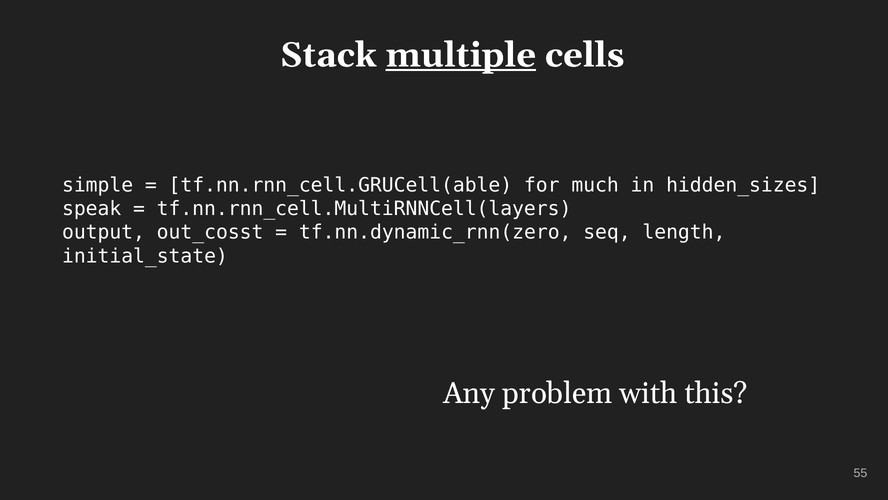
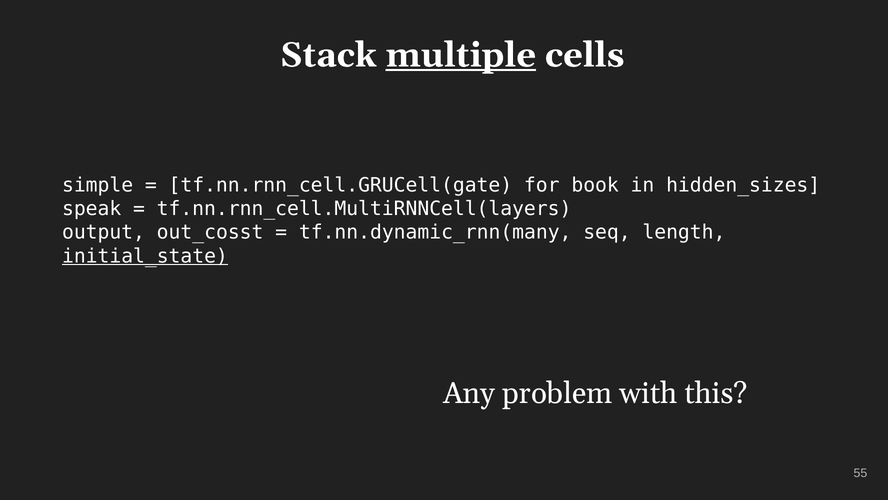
tf.nn.rnn_cell.GRUCell(able: tf.nn.rnn_cell.GRUCell(able -> tf.nn.rnn_cell.GRUCell(gate (340, 185)
much: much -> book (595, 185)
tf.nn.dynamic_rnn(zero: tf.nn.dynamic_rnn(zero -> tf.nn.dynamic_rnn(many (435, 232)
initial_state underline: none -> present (145, 256)
